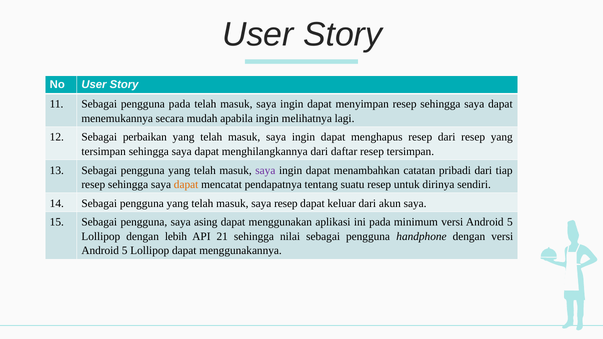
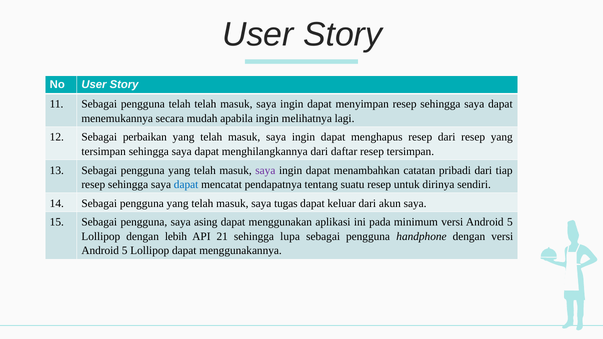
pengguna pada: pada -> telah (180, 104)
dapat colour: orange -> blue (186, 185)
saya resep: resep -> tugas (286, 203)
nilai: nilai -> lupa (290, 237)
